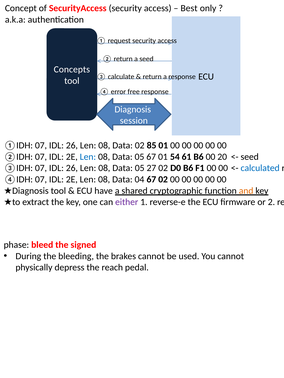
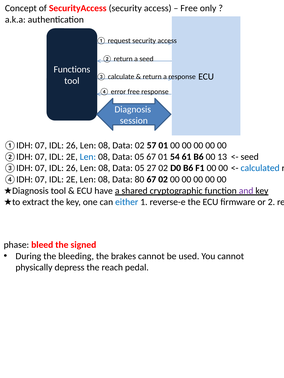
Best: Best -> Free (189, 8)
Concepts: Concepts -> Functions (72, 70)
85: 85 -> 57 (152, 146)
20: 20 -> 13 (222, 157)
04: 04 -> 80 (139, 180)
and colour: orange -> purple (246, 191)
either colour: purple -> blue (127, 202)
